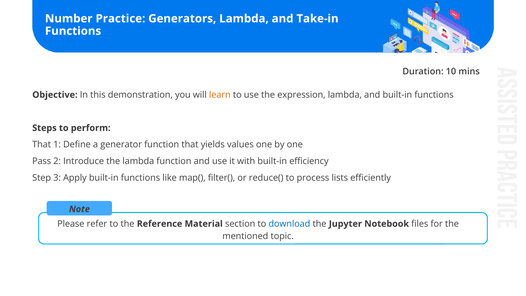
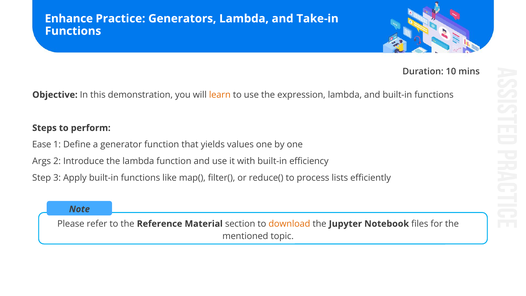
Number: Number -> Enhance (69, 19)
That: That -> Ease (42, 144)
Pass: Pass -> Args (42, 161)
download colour: blue -> orange (289, 224)
